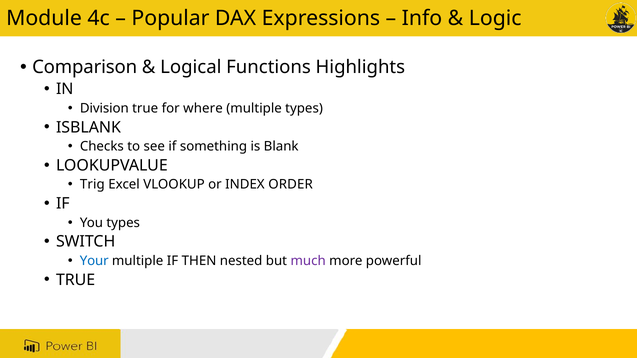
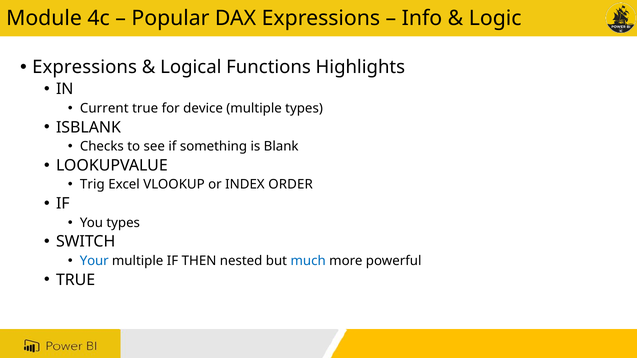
Comparison: Comparison -> Expressions (85, 67)
Division: Division -> Current (104, 108)
where: where -> device (203, 108)
much colour: purple -> blue (308, 261)
